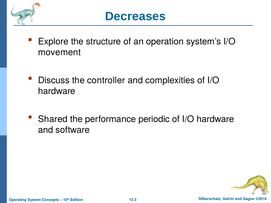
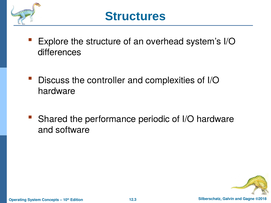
Decreases: Decreases -> Structures (135, 16)
operation: operation -> overhead (165, 42)
movement: movement -> differences (60, 52)
